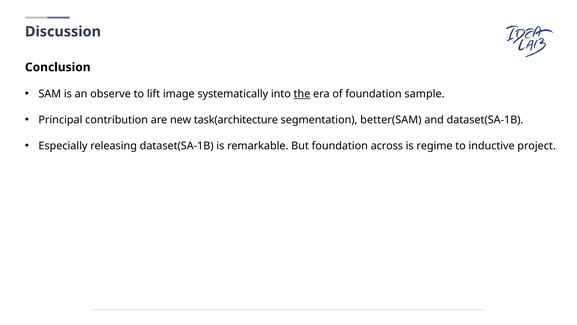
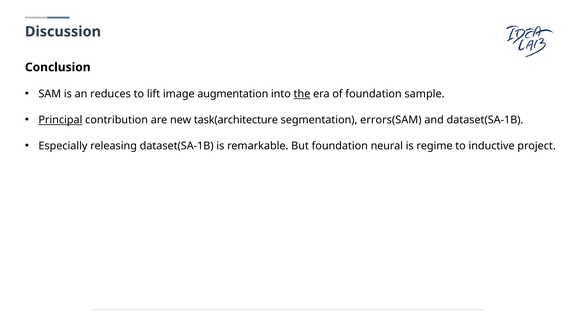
observe: observe -> reduces (111, 94)
systematically: systematically -> augmentation (233, 94)
Principal underline: none -> present (60, 120)
better(SAM: better(SAM -> errors(SAM (391, 120)
across: across -> neural (387, 146)
